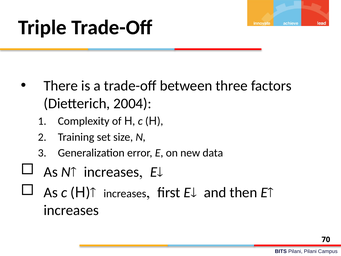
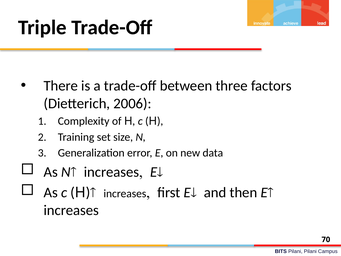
2004: 2004 -> 2006 (132, 103)
